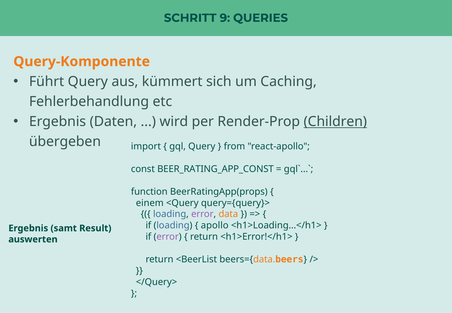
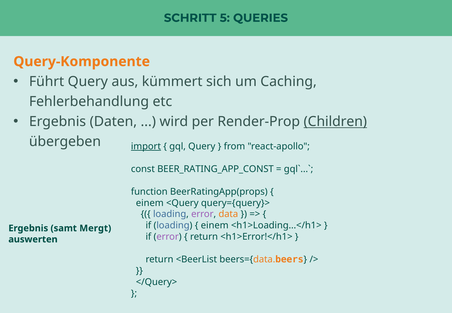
9: 9 -> 5 (225, 18)
import underline: none -> present (146, 146)
apollo: apollo -> einem (215, 225)
Result: Result -> Mergt (95, 228)
